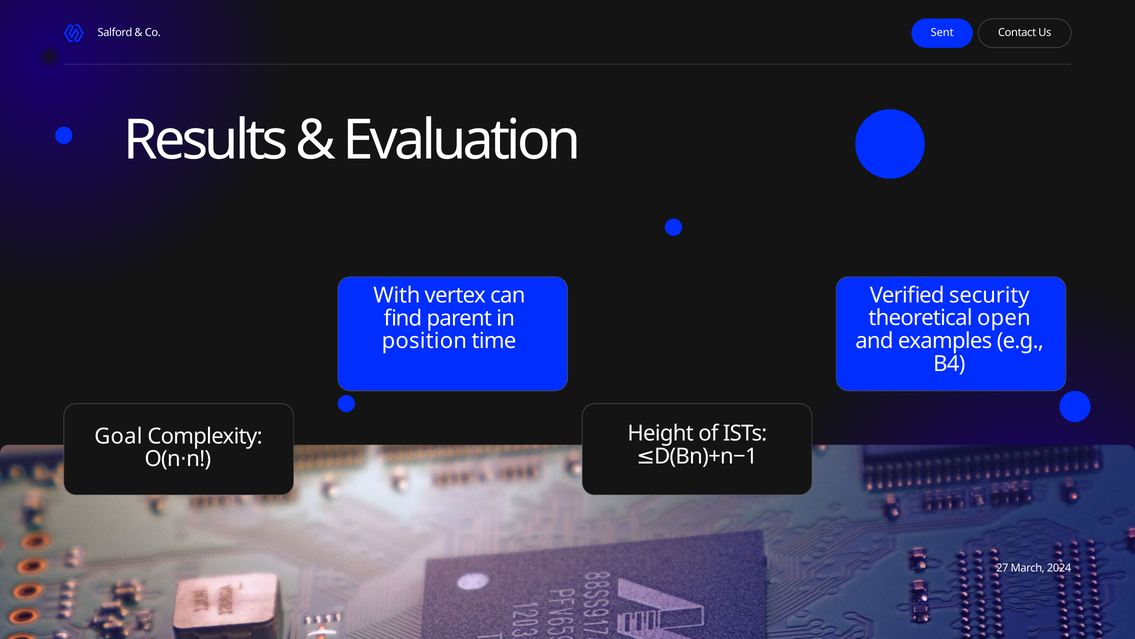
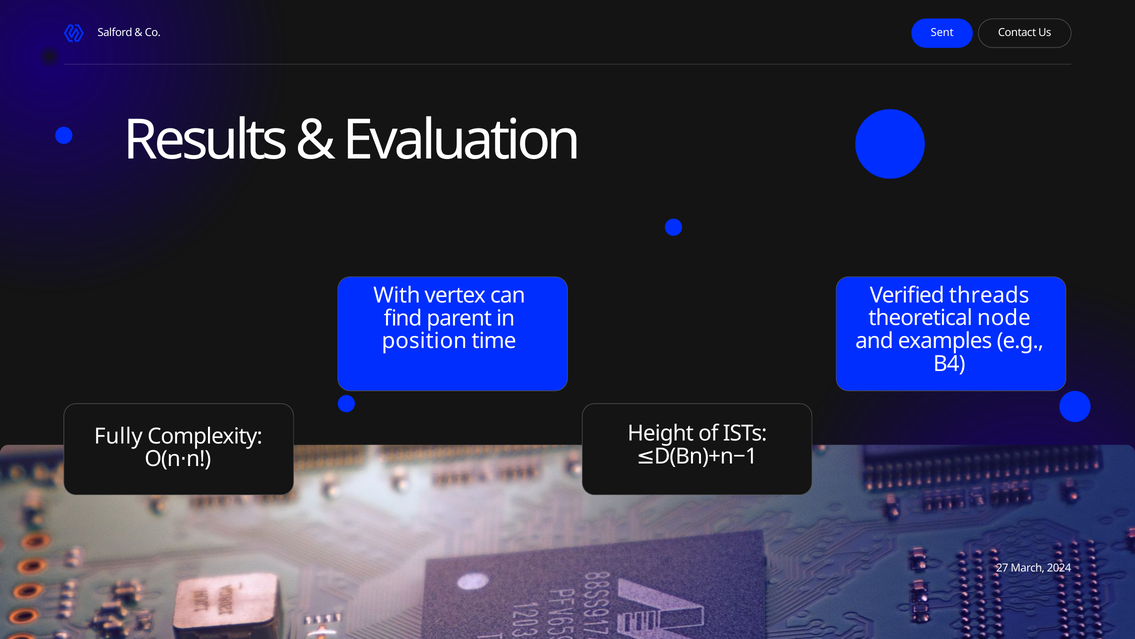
security: security -> threads (989, 295)
open: open -> node (1004, 318)
Goal: Goal -> Fully (118, 436)
